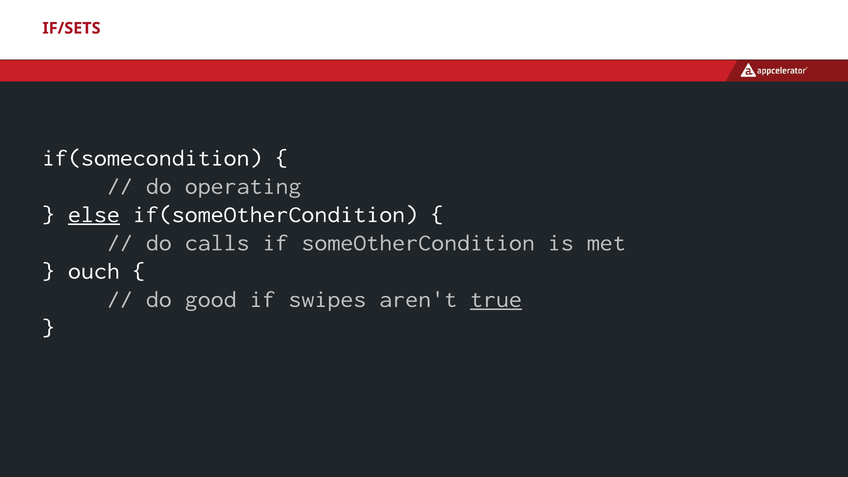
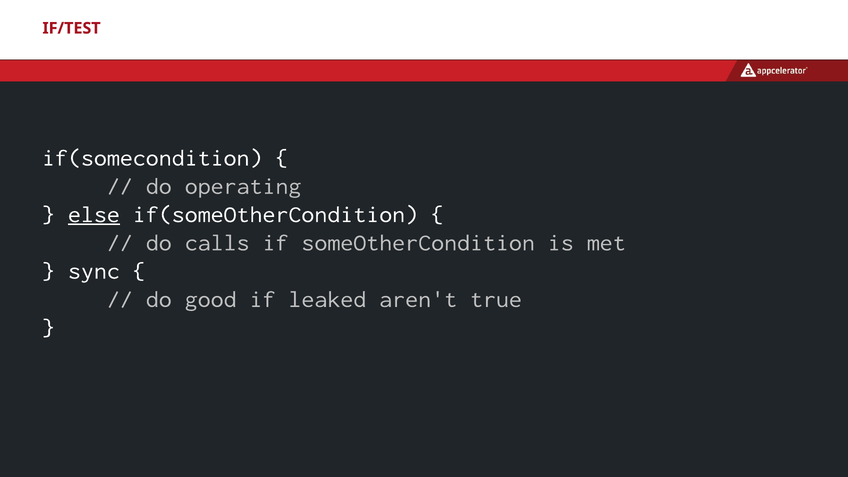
IF/SETS: IF/SETS -> IF/TEST (72, 28)
ouch: ouch -> sync (94, 271)
swipes: swipes -> leaked (327, 299)
true underline: present -> none (496, 299)
